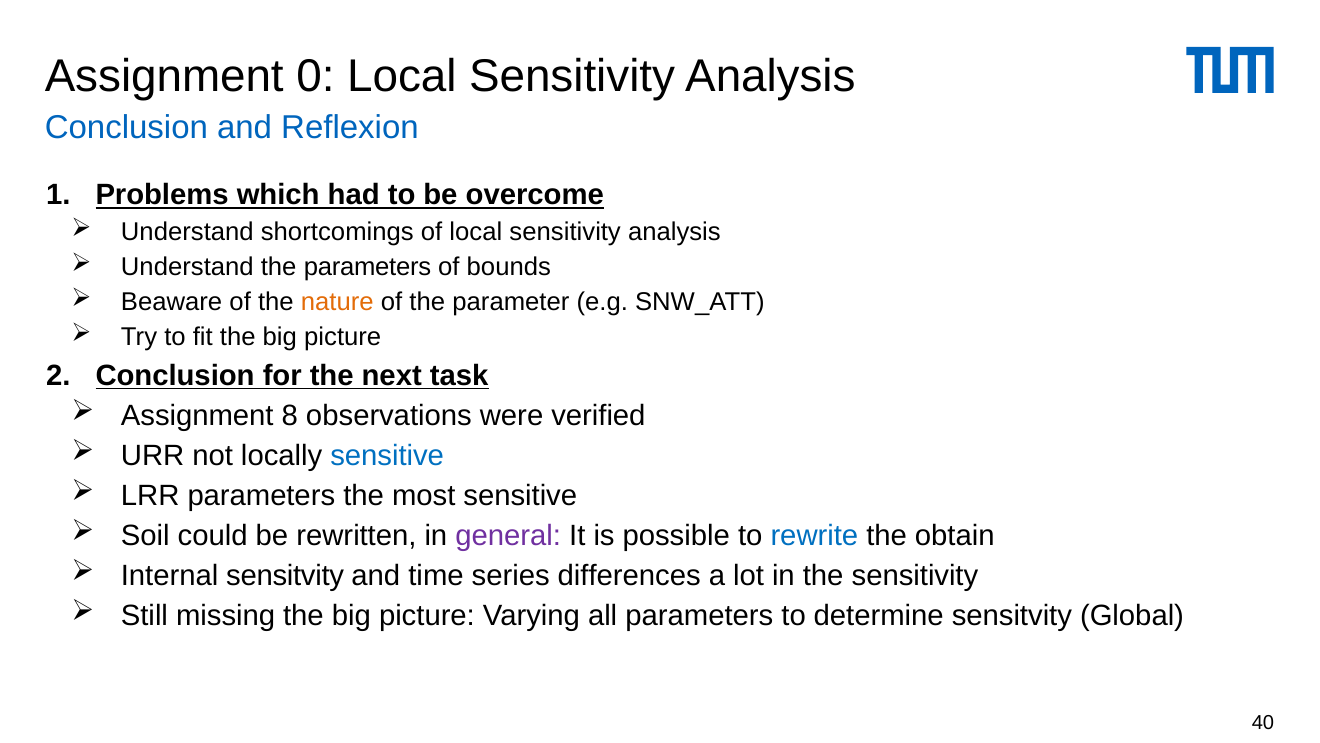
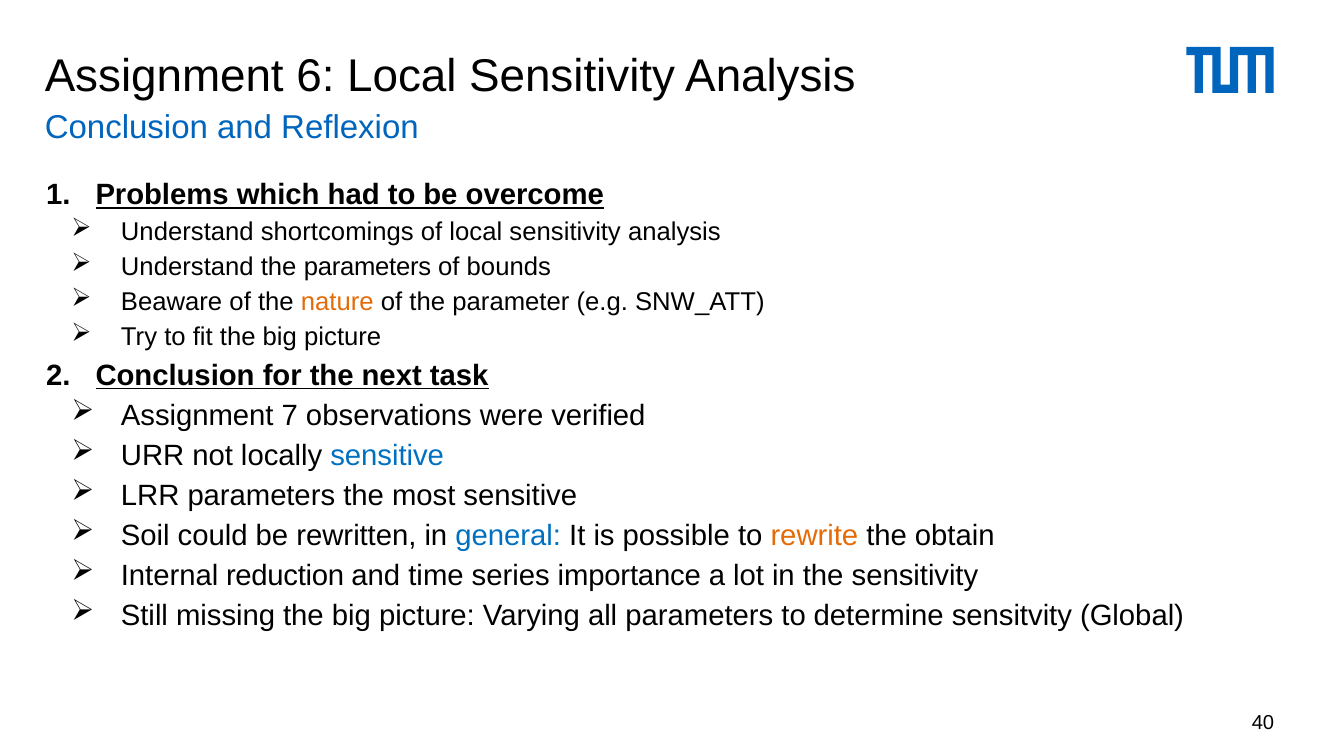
0: 0 -> 6 (315, 77)
8: 8 -> 7 (290, 415)
general colour: purple -> blue (508, 535)
rewrite colour: blue -> orange (814, 535)
Internal sensitvity: sensitvity -> reduction (285, 575)
differences: differences -> importance (629, 575)
